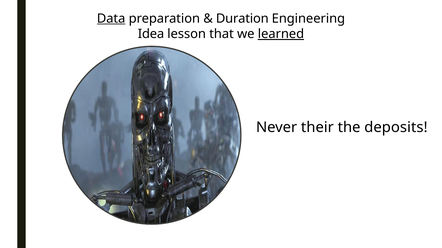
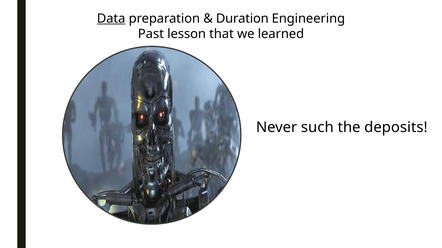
Idea: Idea -> Past (151, 34)
learned underline: present -> none (281, 34)
their: their -> such (317, 128)
